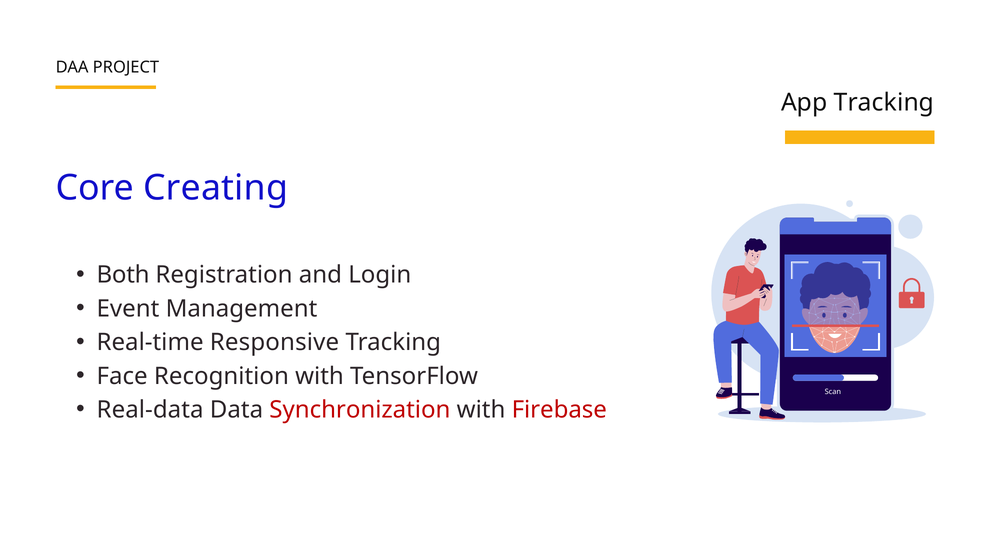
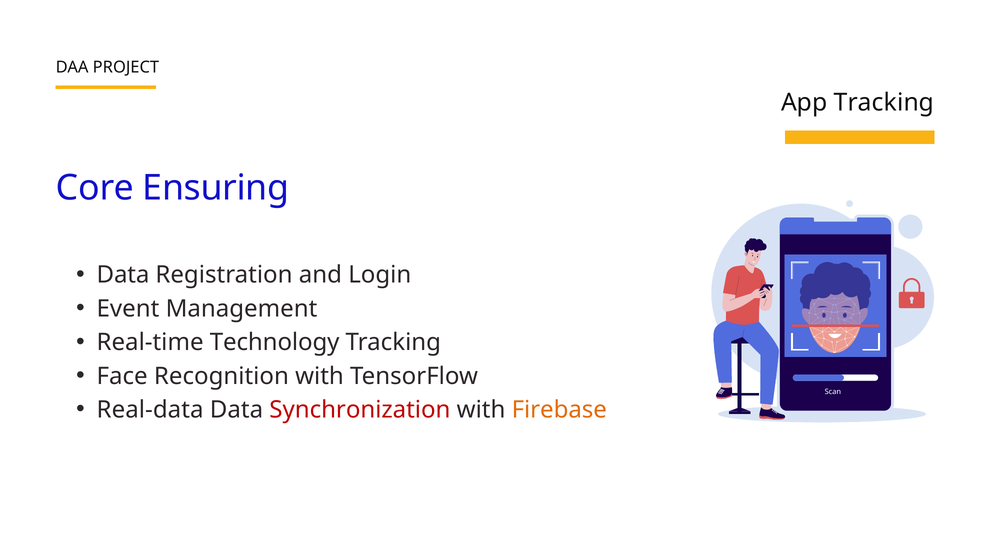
Creating: Creating -> Ensuring (216, 188)
Both: Both -> Data (123, 275)
Responsive: Responsive -> Technology (275, 342)
Firebase colour: red -> orange (559, 410)
